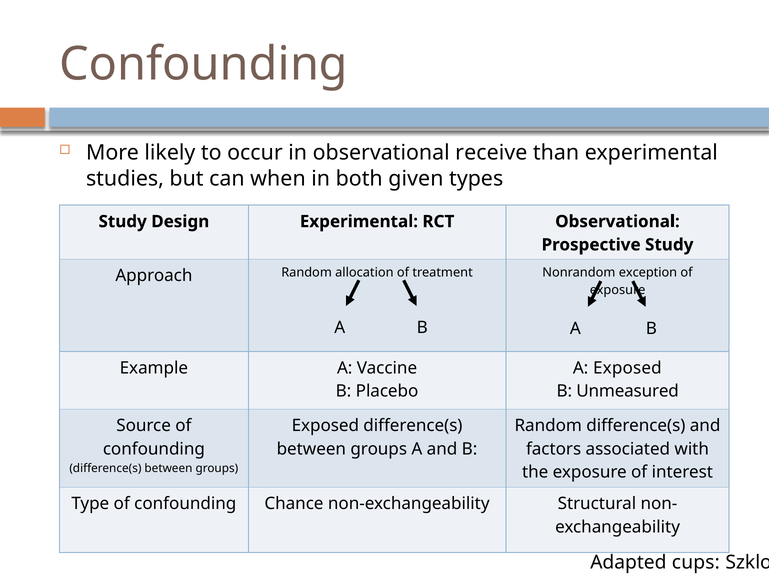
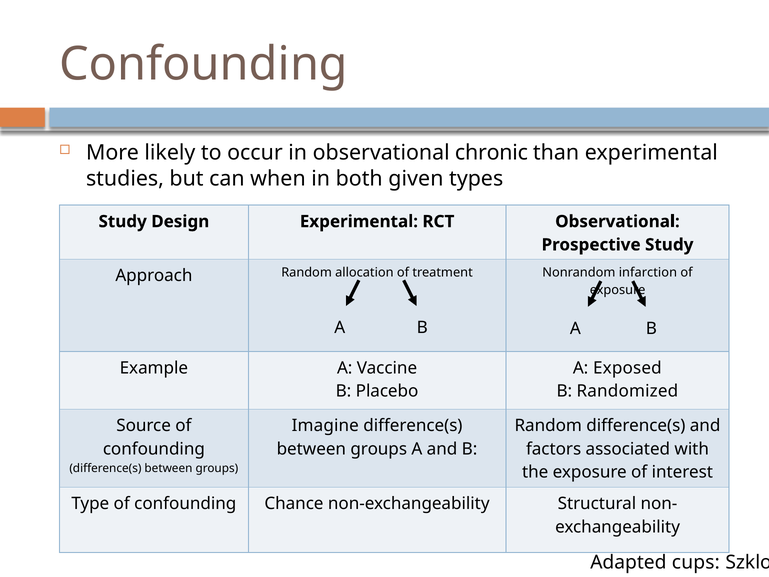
receive: receive -> chronic (491, 153)
exception: exception -> infarction (648, 272)
Unmeasured: Unmeasured -> Randomized (627, 391)
Exposed: Exposed -> Imagine (325, 425)
